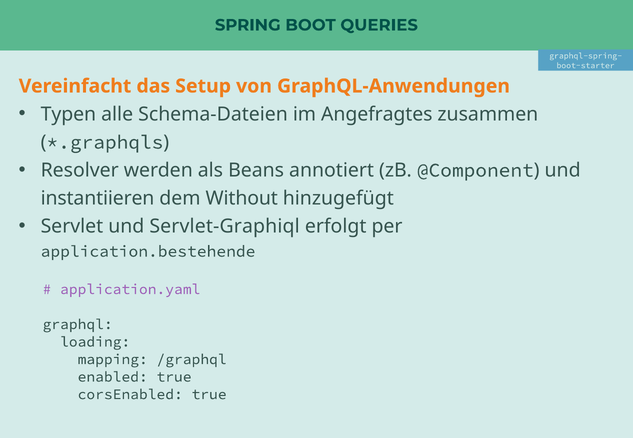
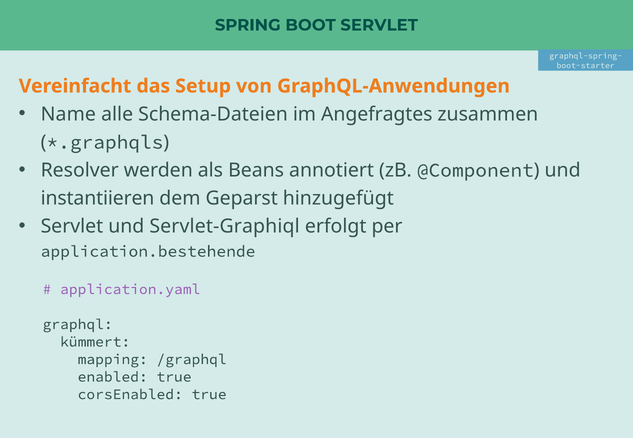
BOOT QUERIES: QUERIES -> SERVLET (379, 25)
Typen: Typen -> Name (68, 114)
Without: Without -> Geparst (242, 198)
loading: loading -> kümmert (95, 342)
